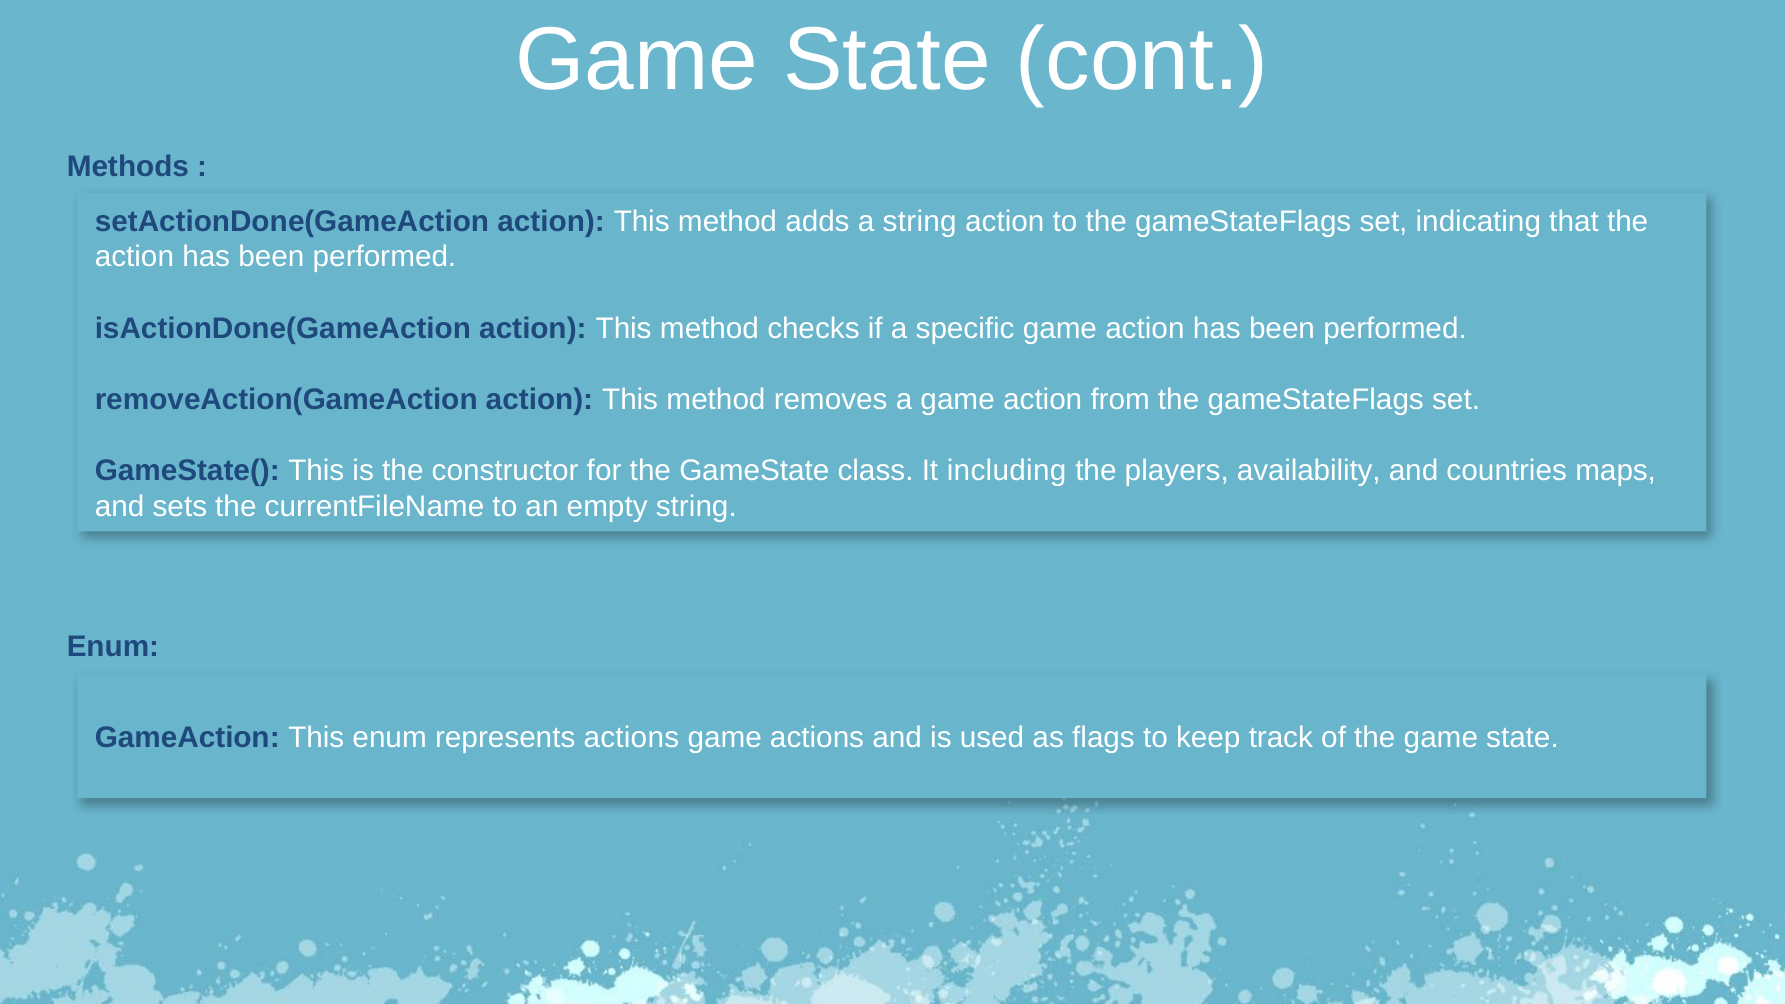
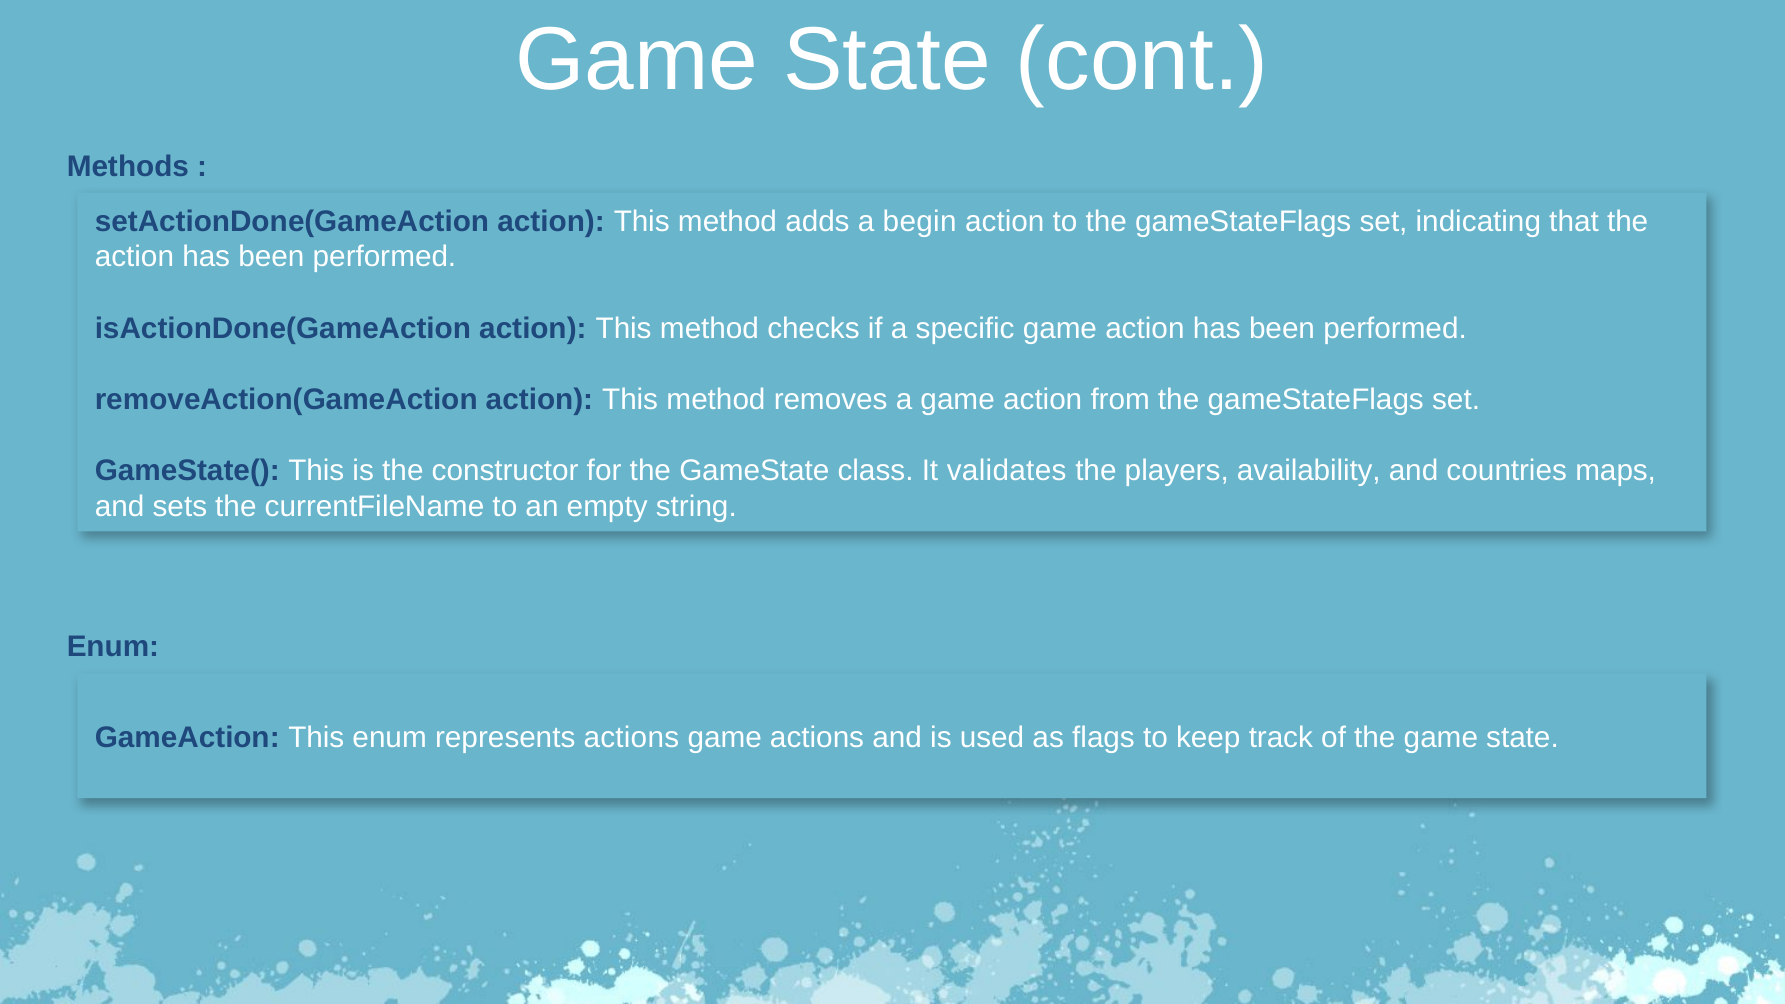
a string: string -> begin (920, 221)
including: including -> validates (1007, 471)
